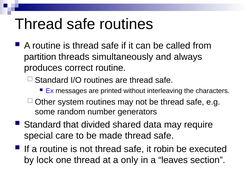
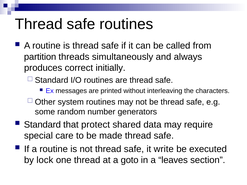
correct routine: routine -> initially (111, 68)
divided: divided -> protect (96, 125)
robin: robin -> write (164, 149)
only: only -> goto (130, 160)
